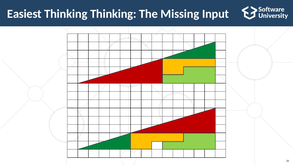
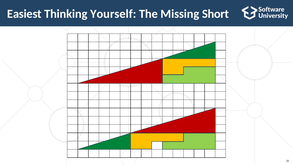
Thinking Thinking: Thinking -> Yourself (113, 14)
Input: Input -> Short (216, 14)
